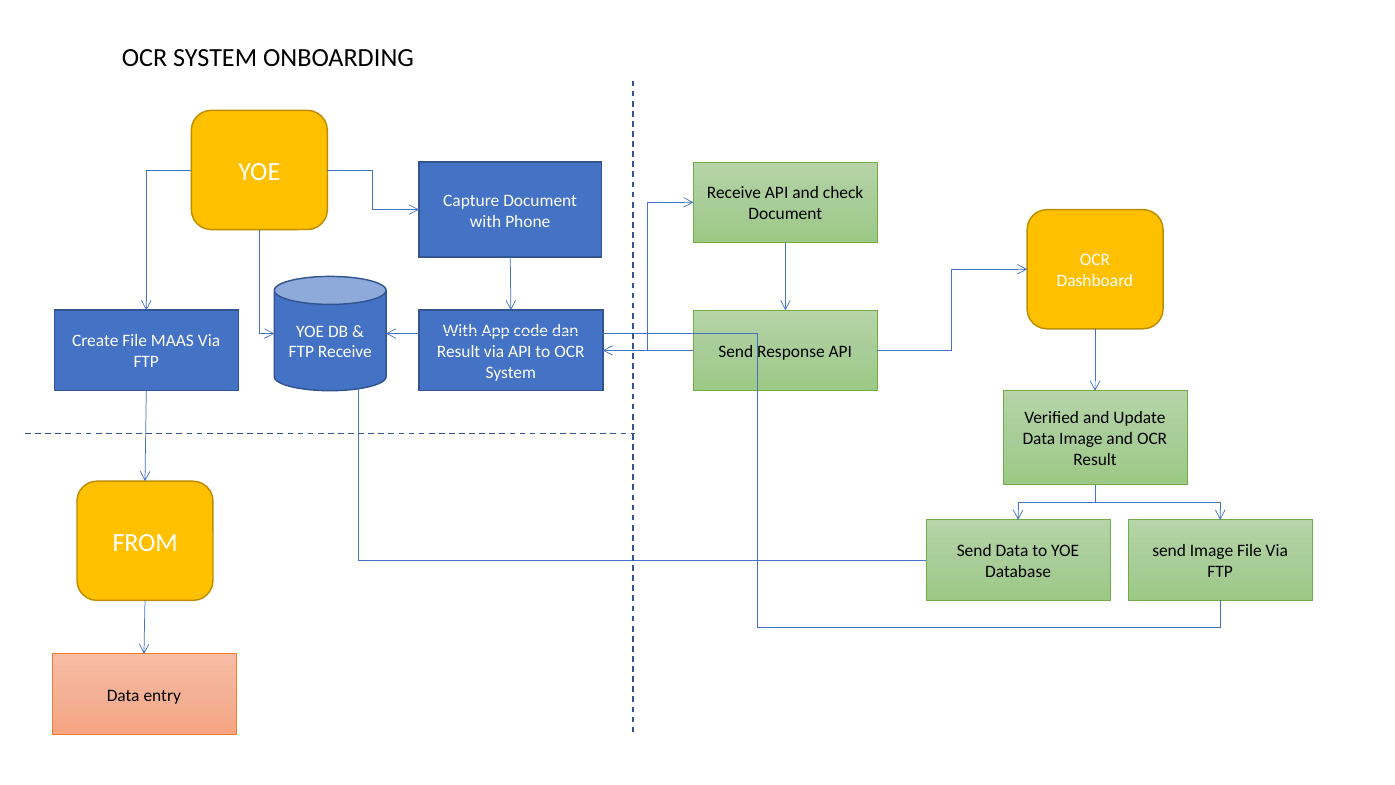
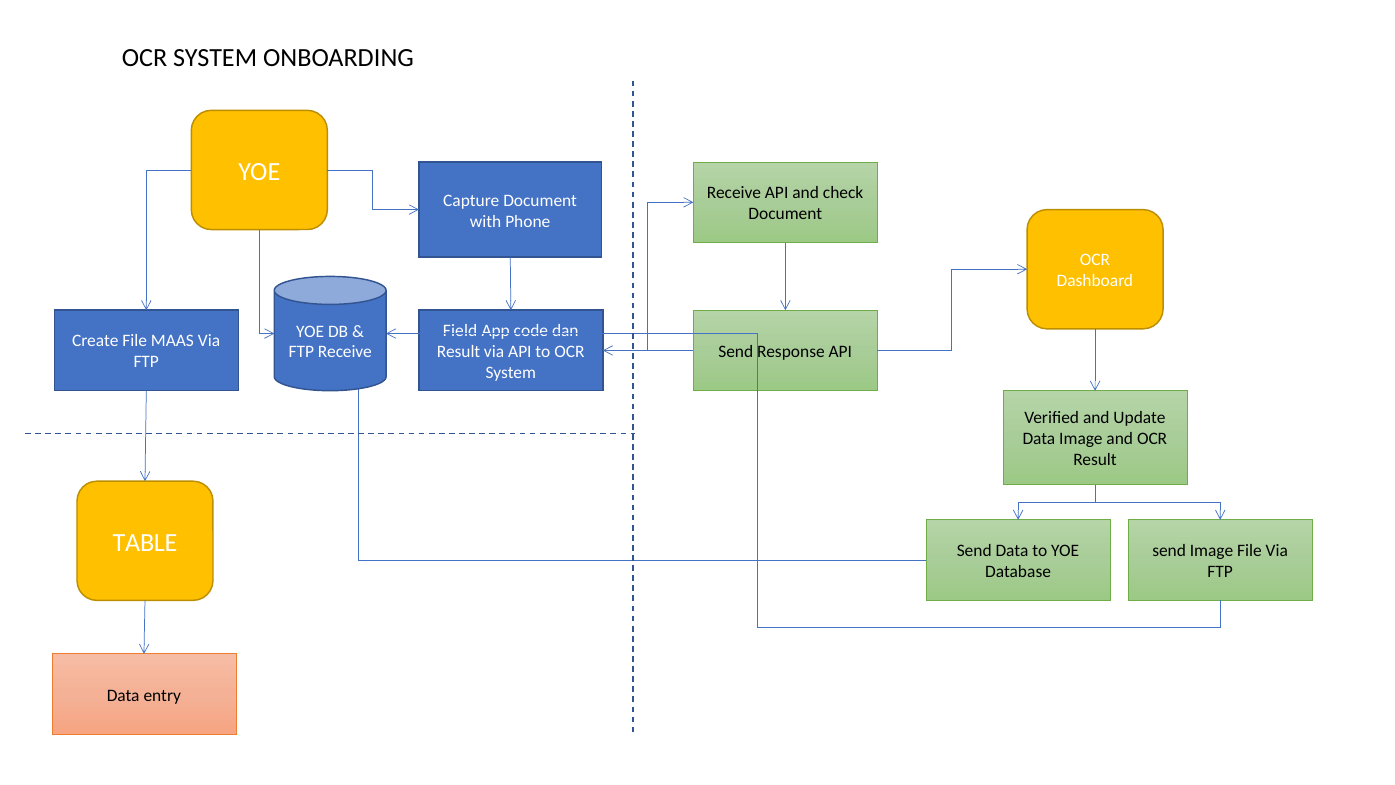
With: With -> Field (460, 331)
FROM: FROM -> TABLE (145, 542)
